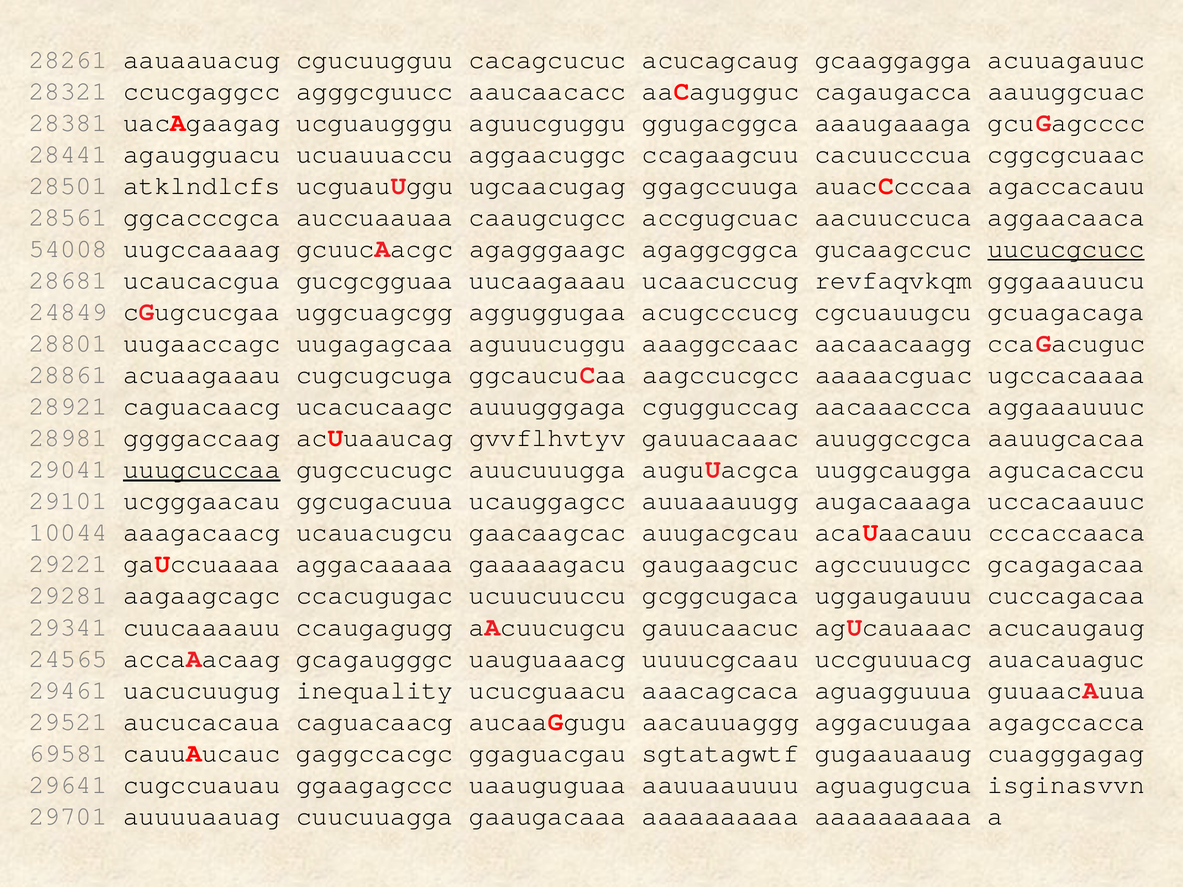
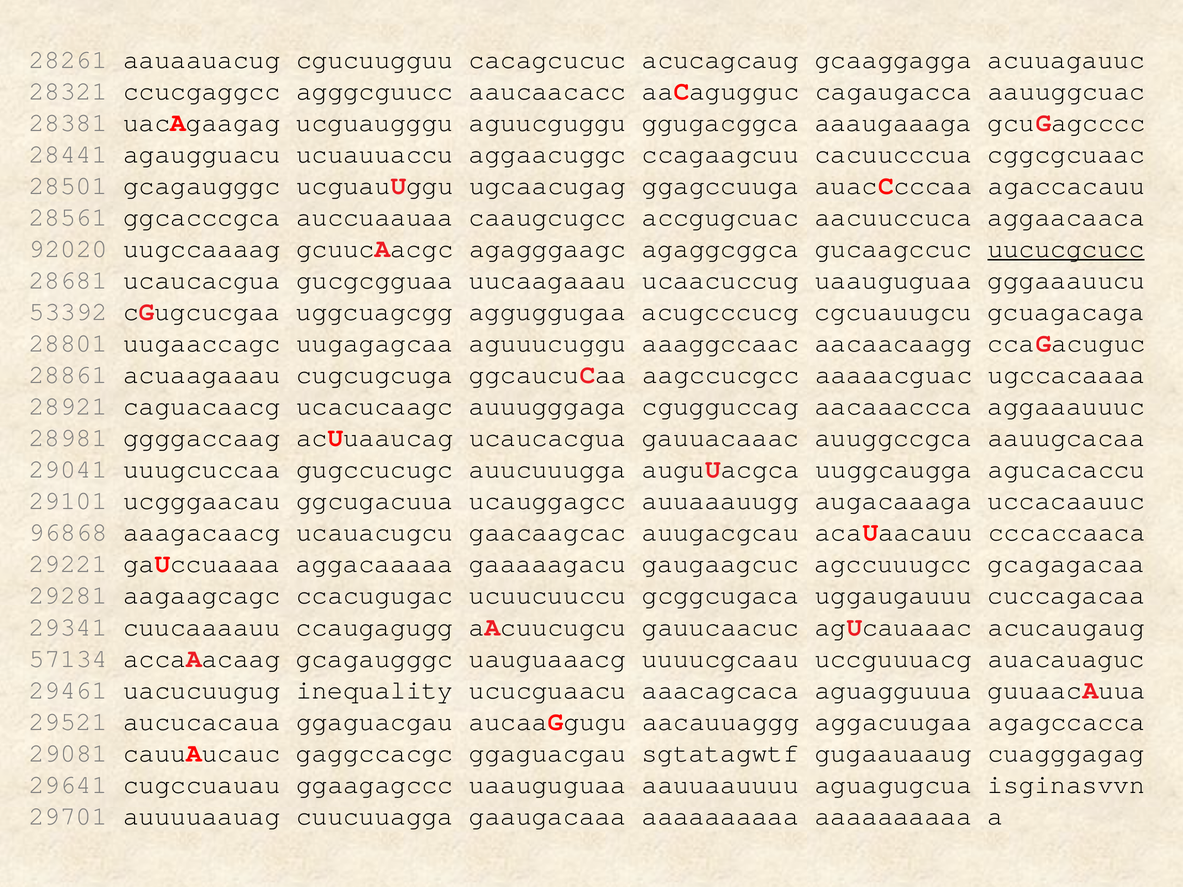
28501 atklndlcfs: atklndlcfs -> gcagaugggc (202, 186)
54008: 54008 -> 92020 (68, 249)
ucaacuccug revfaqvkqm: revfaqvkqm -> uaauguguaa (893, 280)
24849: 24849 -> 53392 (68, 312)
acUuaaucag gvvflhvtyv: gvvflhvtyv -> ucaucacgua (548, 438)
uuugcuccaa underline: present -> none (202, 469)
10044: 10044 -> 96868 (68, 532)
24565: 24565 -> 57134 (68, 659)
aucucacaua caguacaacg: caguacaacg -> ggaguacgau (375, 722)
69581: 69581 -> 29081 (68, 753)
